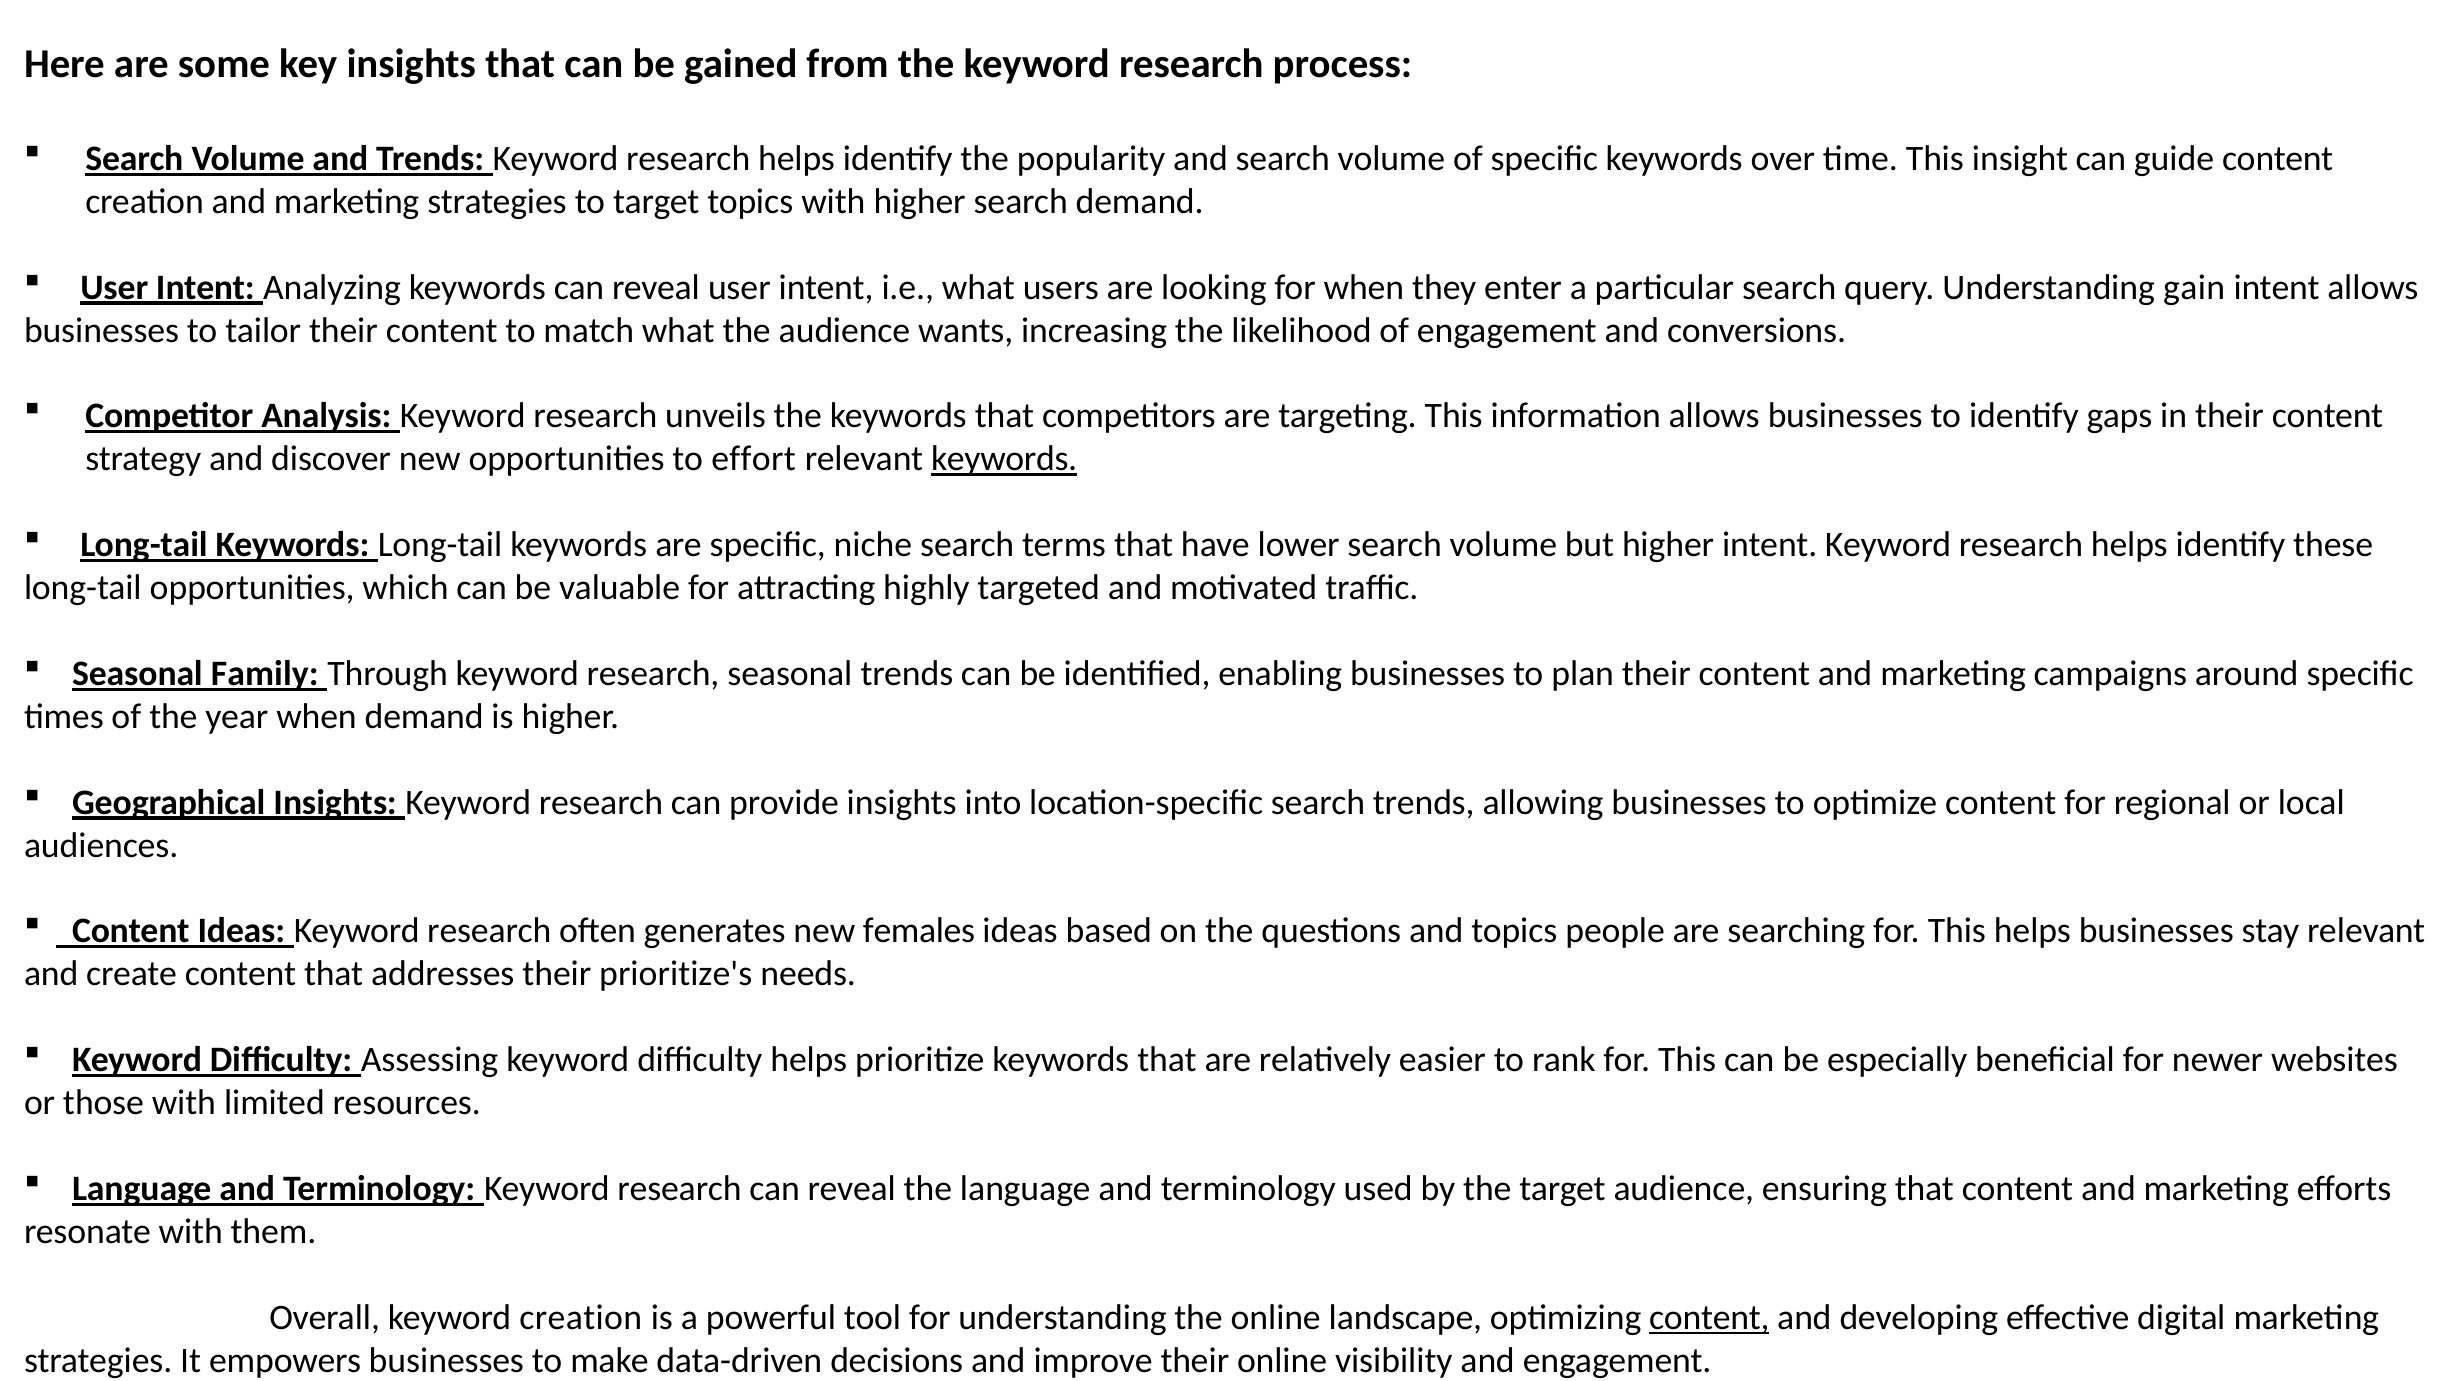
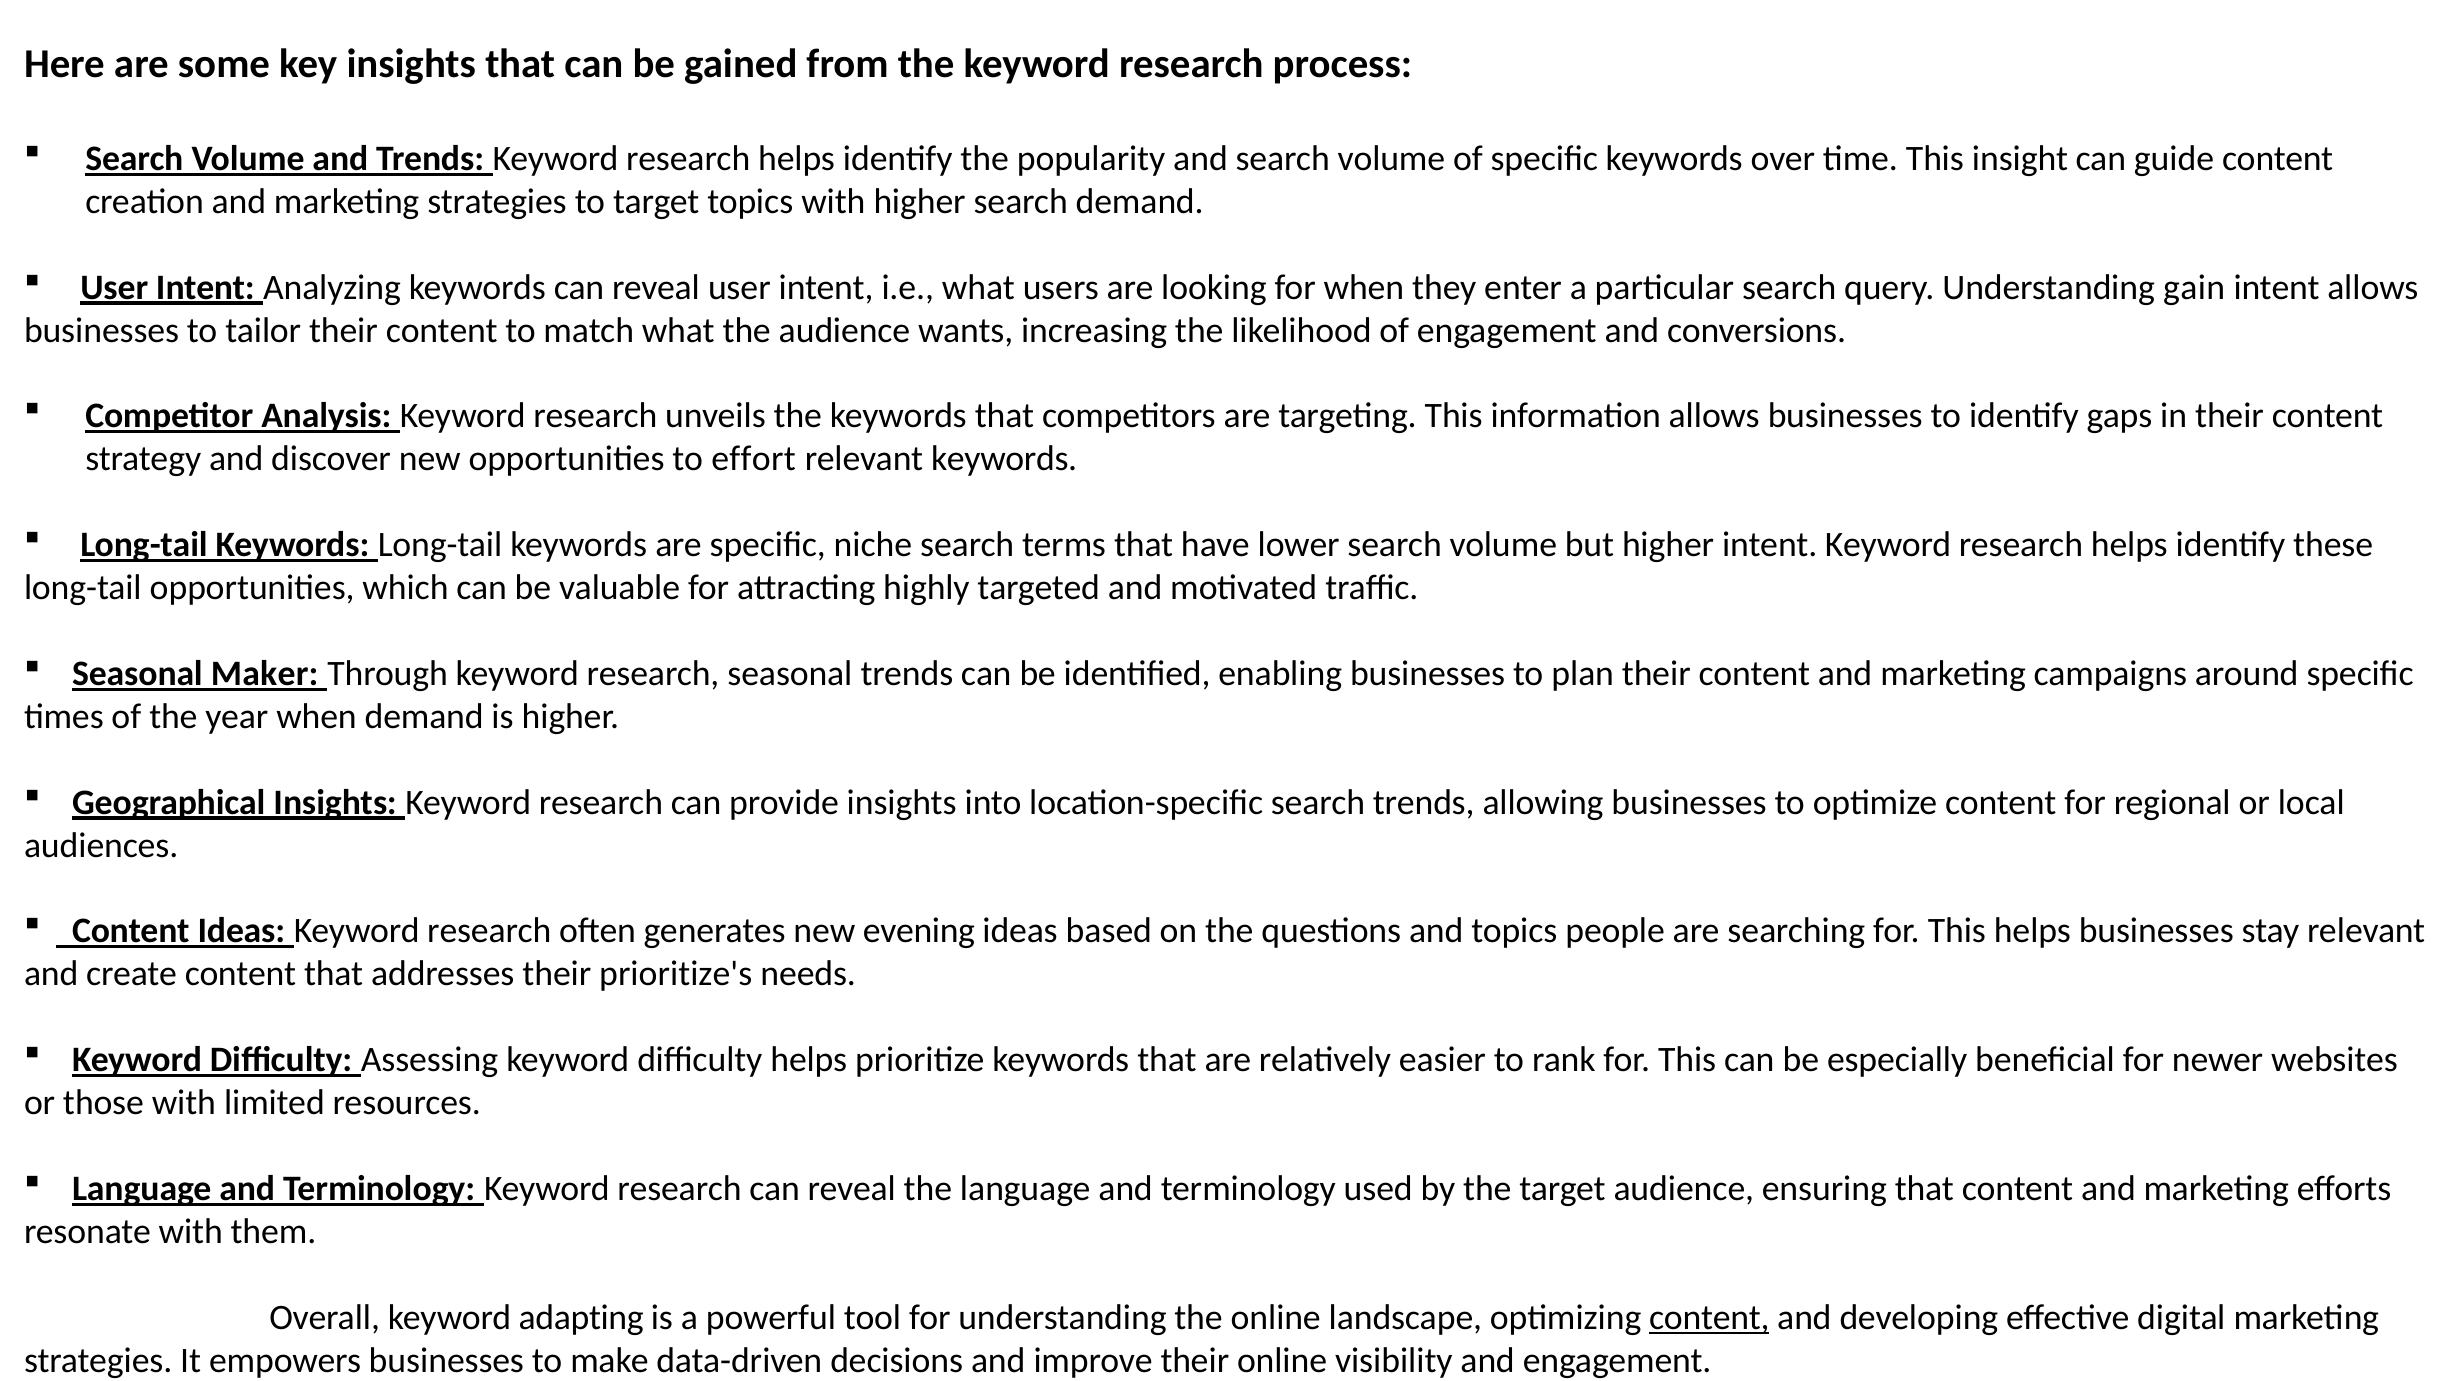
keywords underline: present -> none (1004, 459)
Family: Family -> Maker (265, 673)
females: females -> evening (919, 931)
keyword creation: creation -> adapting (581, 1317)
